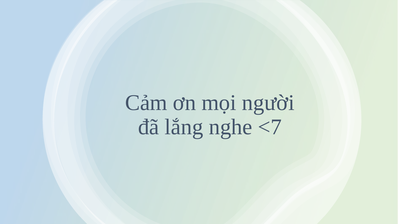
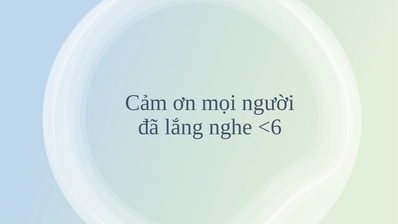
<7: <7 -> <6 (270, 127)
